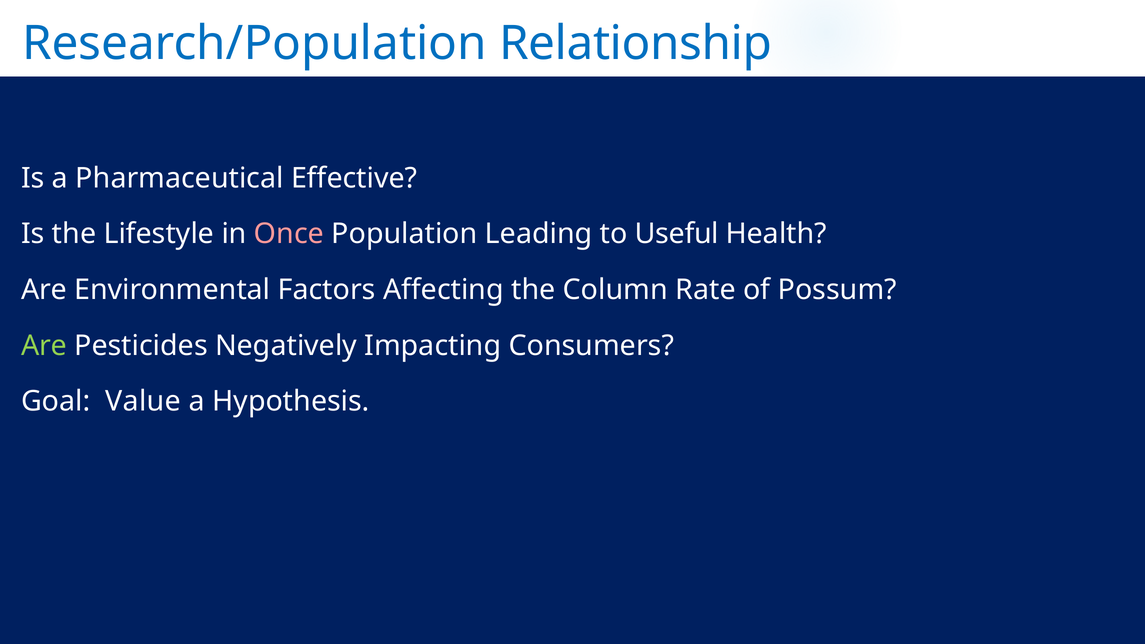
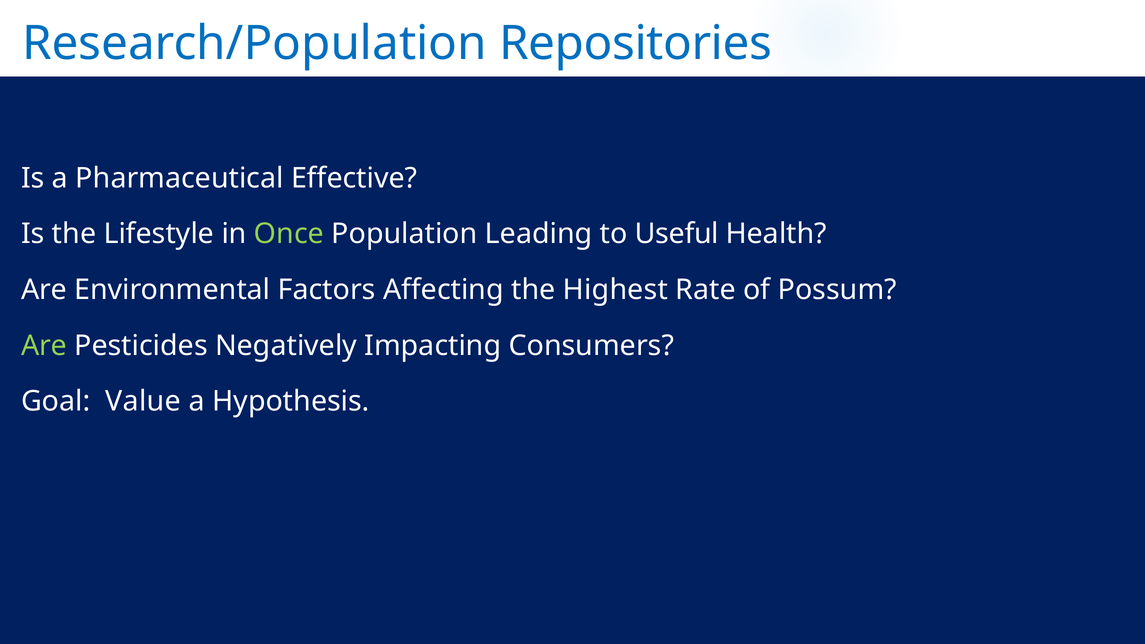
Relationship: Relationship -> Repositories (636, 43)
Once colour: pink -> light green (289, 234)
Column: Column -> Highest (615, 290)
